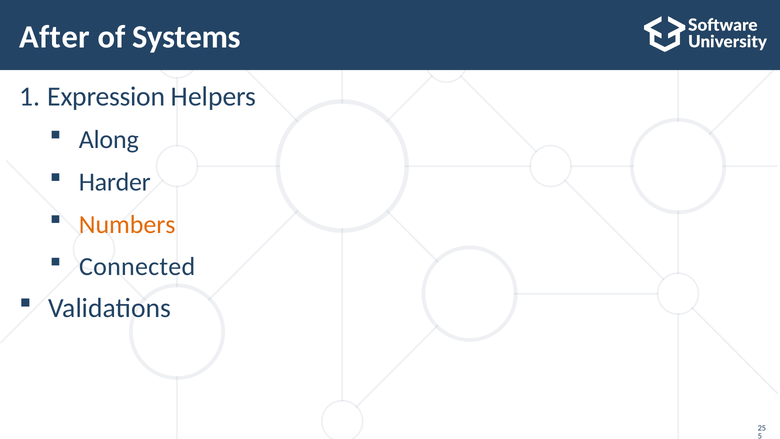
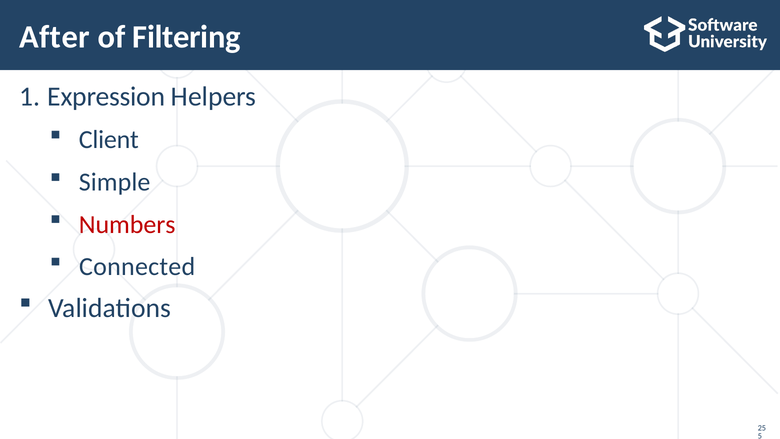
Systems: Systems -> Filtering (187, 37)
Along: Along -> Client (109, 140)
Harder: Harder -> Simple (115, 182)
Numbers colour: orange -> red (127, 224)
